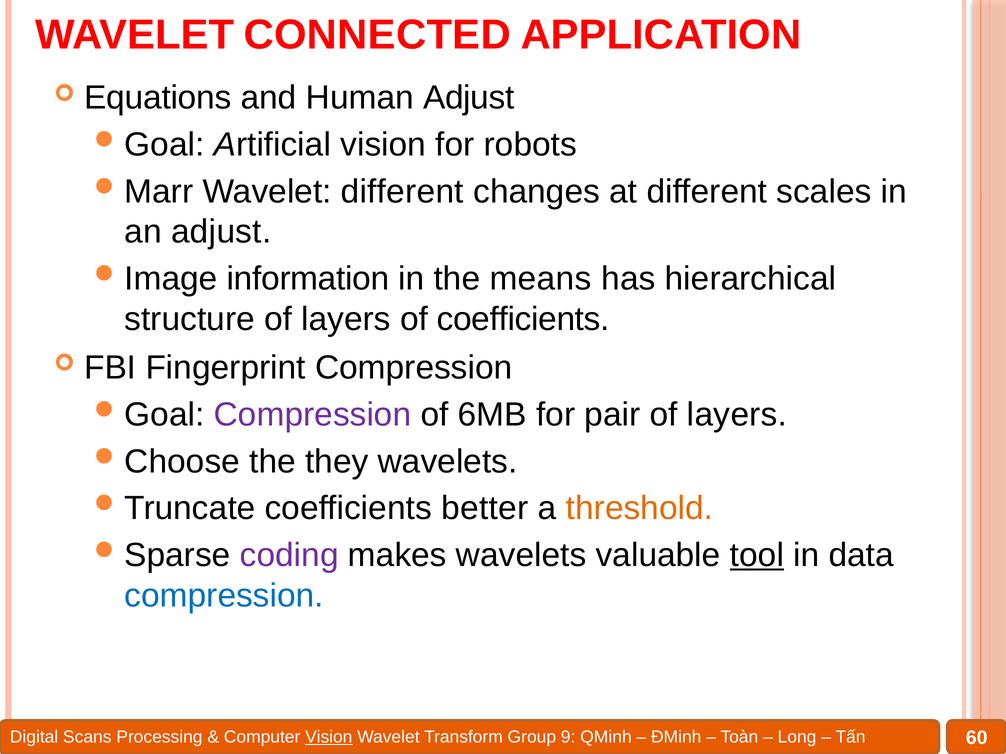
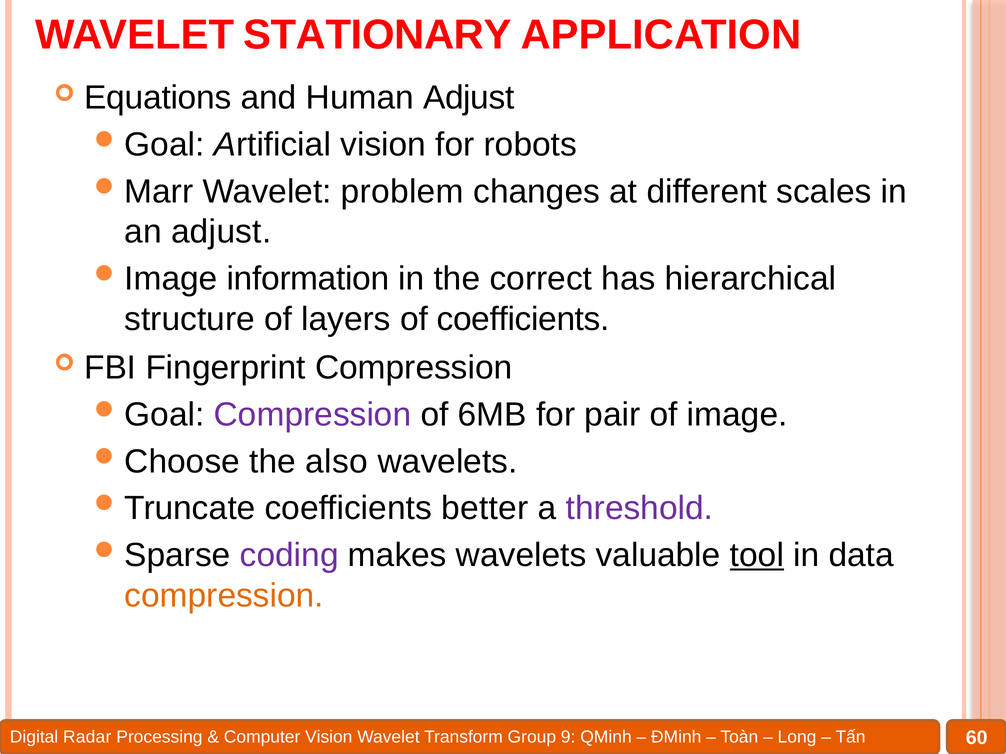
CONNECTED: CONNECTED -> STATIONARY (378, 35)
Wavelet different: different -> problem (402, 192)
means: means -> correct (541, 279)
pair of layers: layers -> image (737, 415)
they: they -> also (337, 462)
threshold colour: orange -> purple (640, 509)
compression colour: blue -> orange (224, 596)
Scans: Scans -> Radar (87, 738)
Vision underline: present -> none (329, 738)
